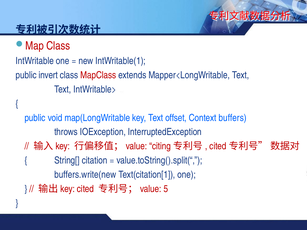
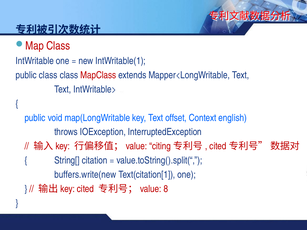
public invert: invert -> class (48, 75)
buffers: buffers -> english (233, 118)
5: 5 -> 8 (166, 189)
